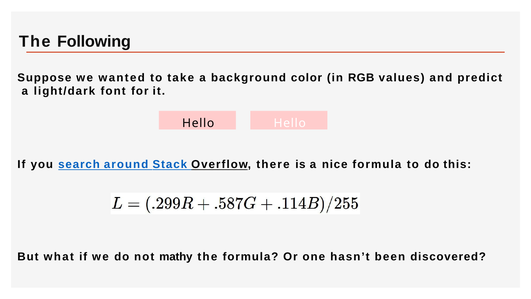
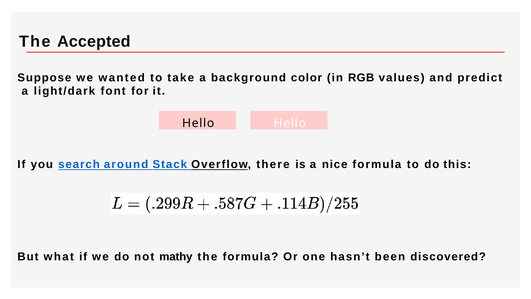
Following: Following -> Accepted (94, 41)
